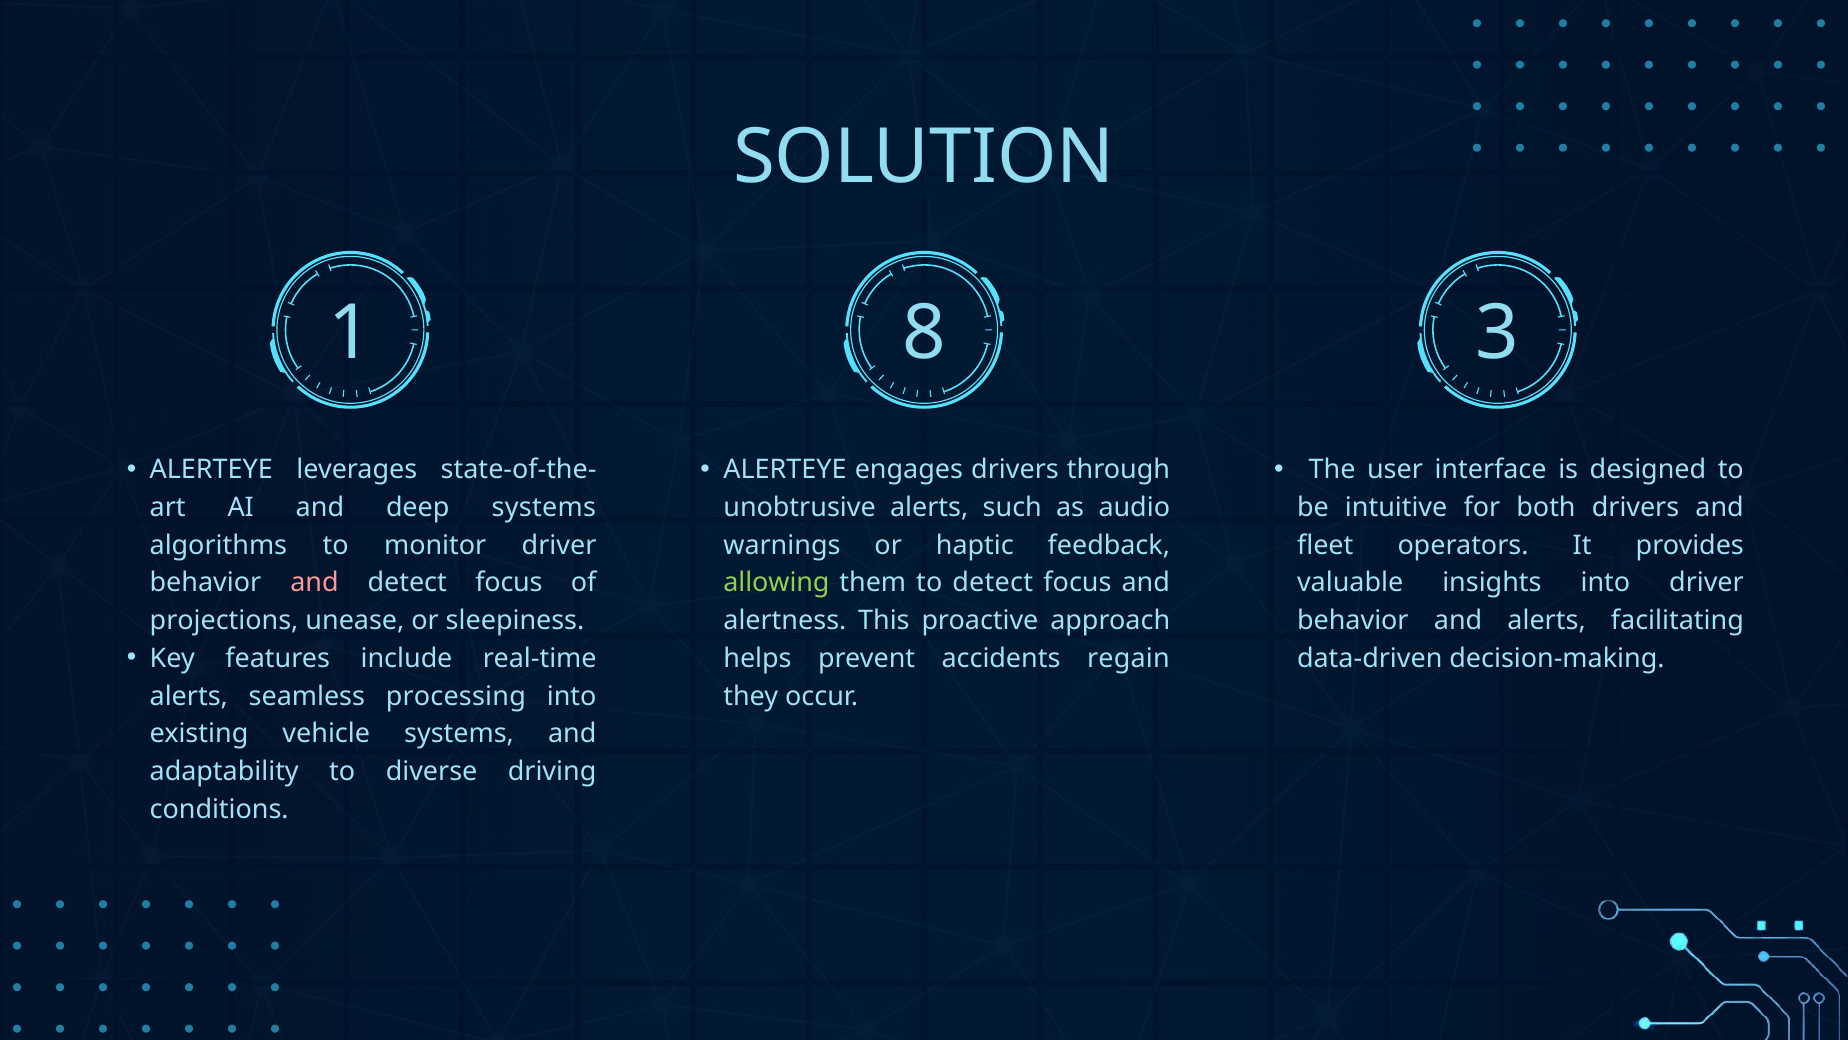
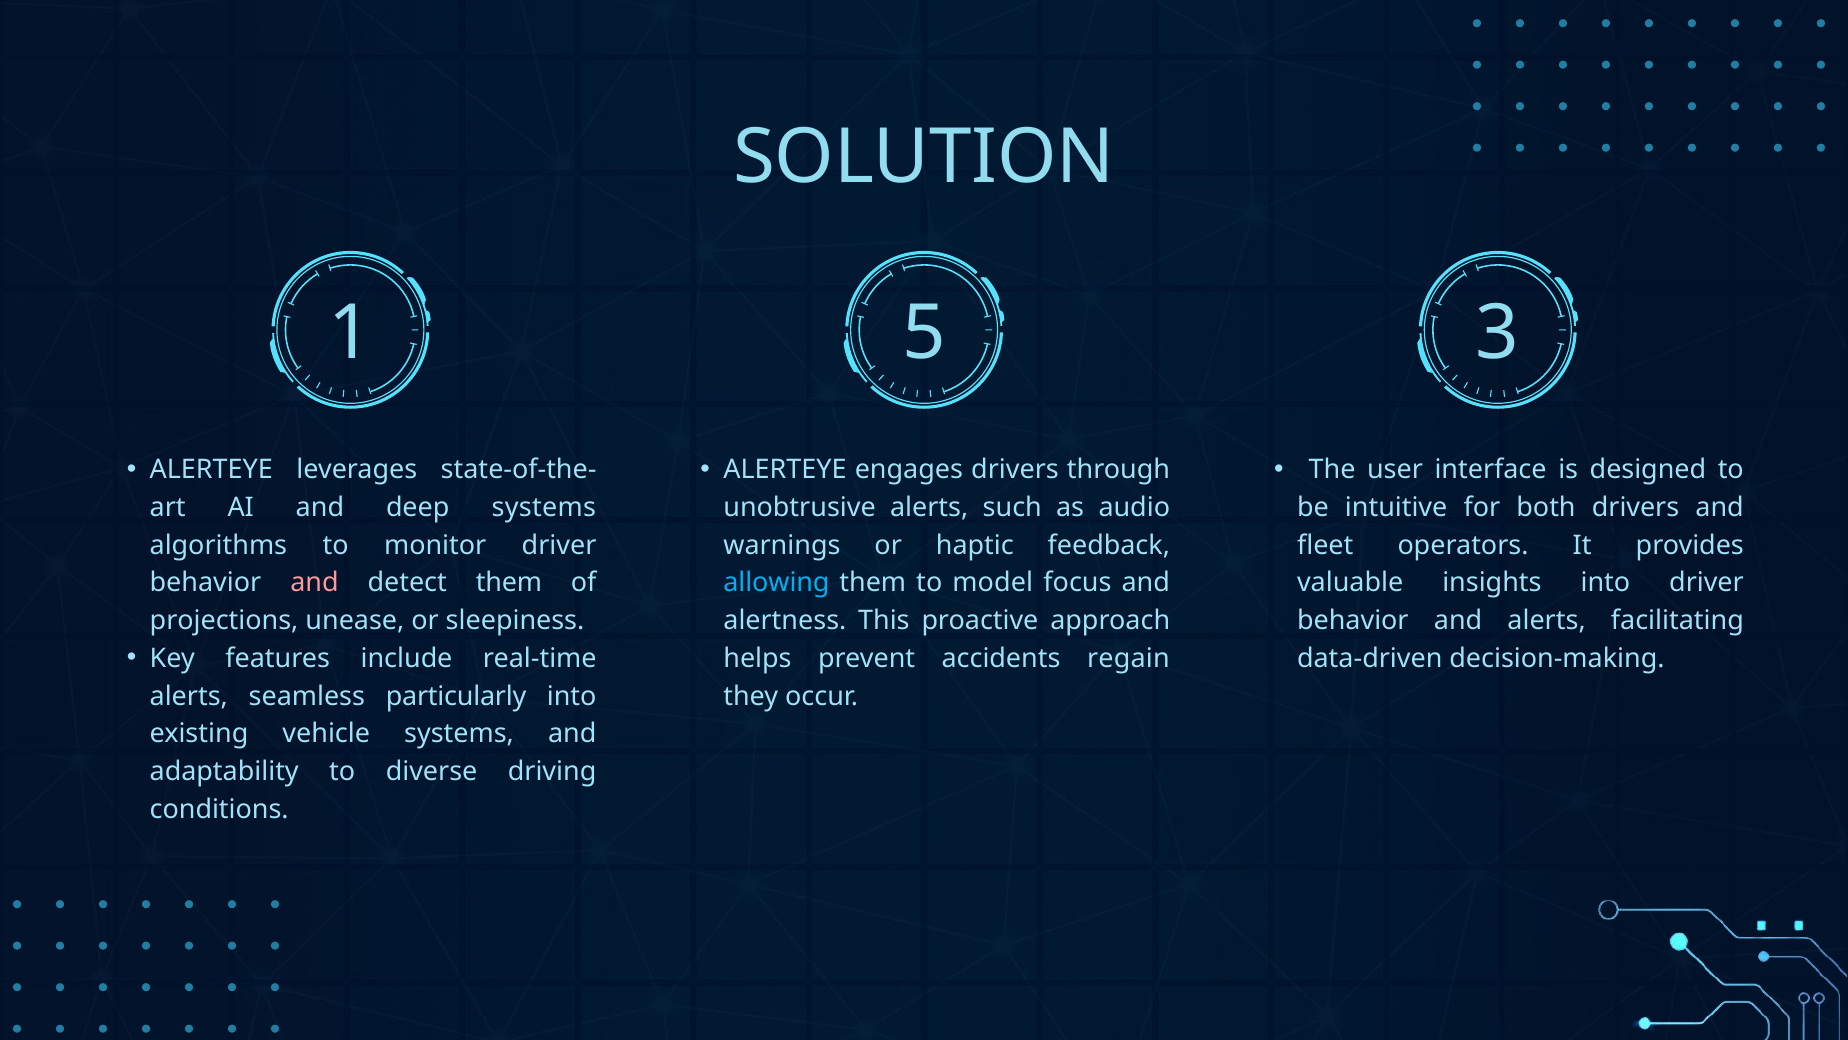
8: 8 -> 5 (924, 333)
focus: focus -> them (509, 583)
allowing colour: light green -> light blue (776, 583)
to detect: detect -> model (993, 583)
processing: processing -> particularly (456, 696)
